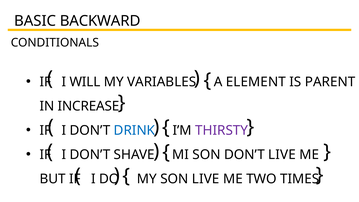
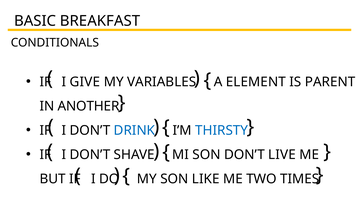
BACKWARD: BACKWARD -> BREAKFAST (100, 21)
WILL: WILL -> GIVE (85, 82)
INCREASE: INCREASE -> ANOTHER (89, 106)
THIRSTY colour: purple -> blue (222, 130)
SON LIVE: LIVE -> LIKE (206, 179)
